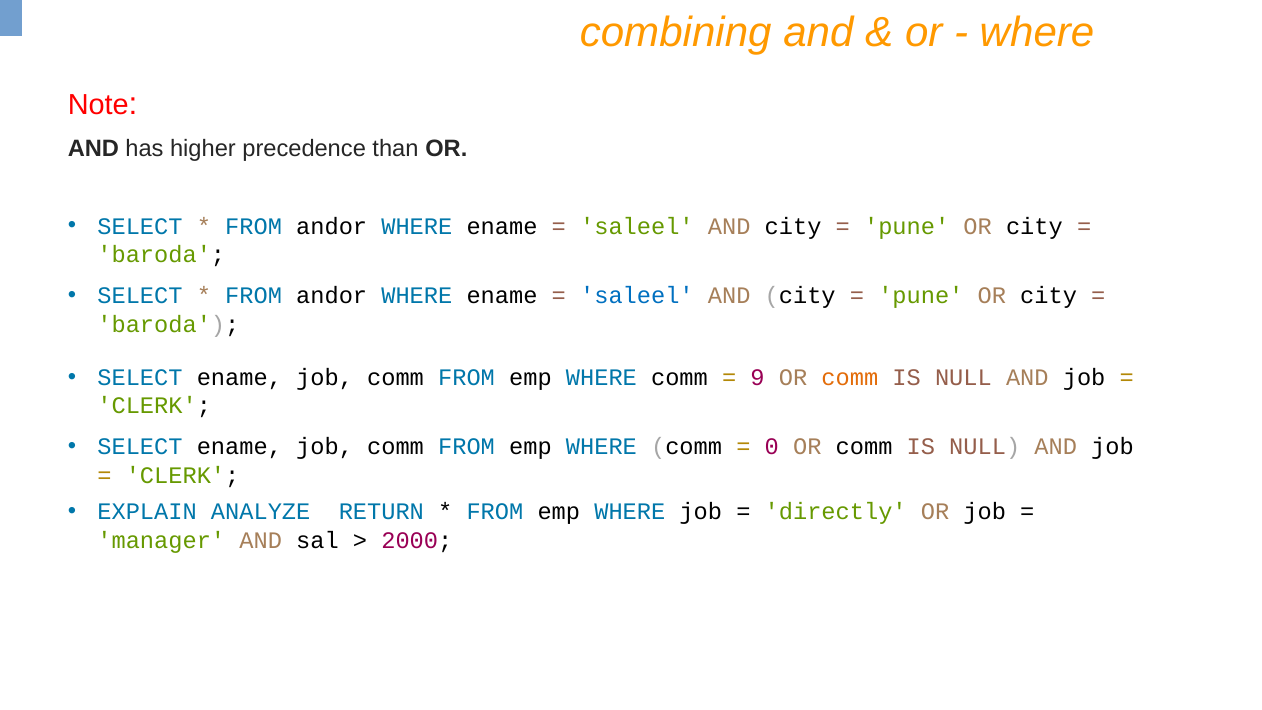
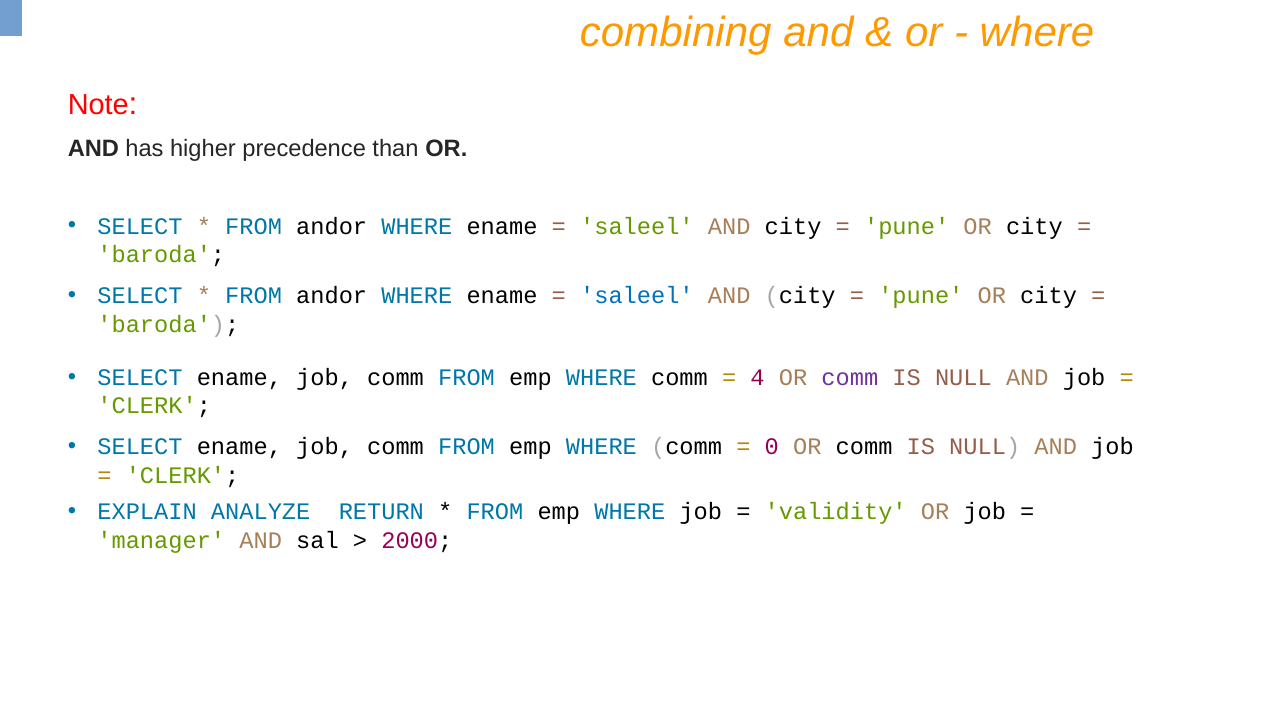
9: 9 -> 4 (758, 378)
comm colour: orange -> purple (850, 378)
directly: directly -> validity (836, 512)
